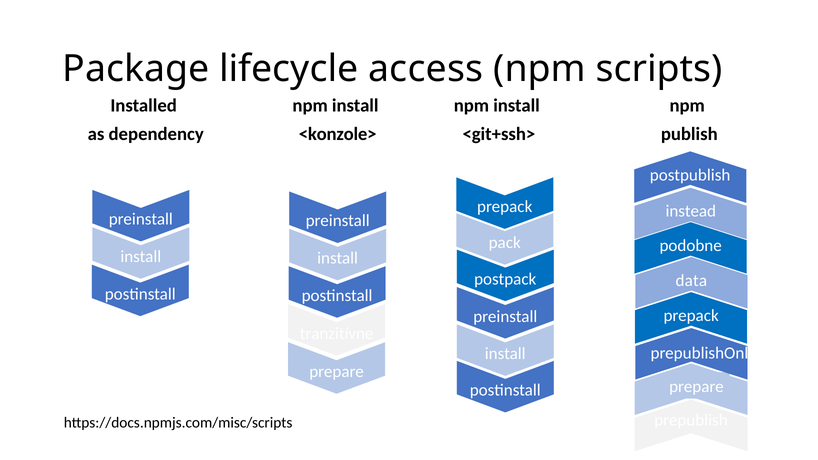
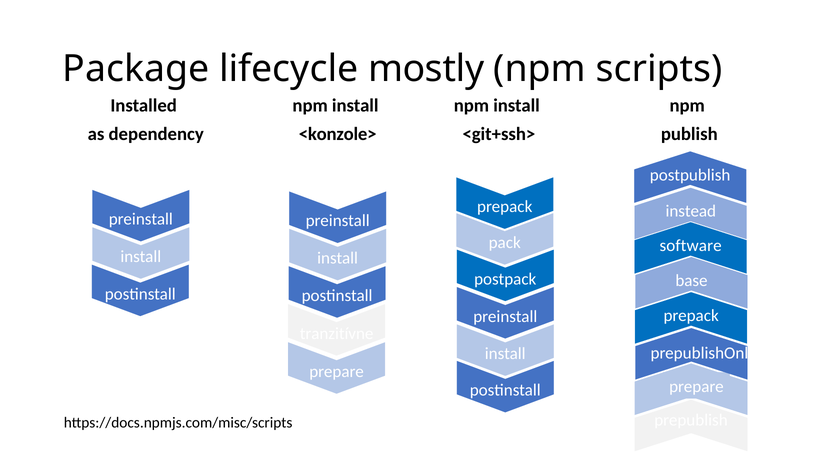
access: access -> mostly (426, 69)
podobne: podobne -> software (691, 246)
data: data -> base (691, 281)
